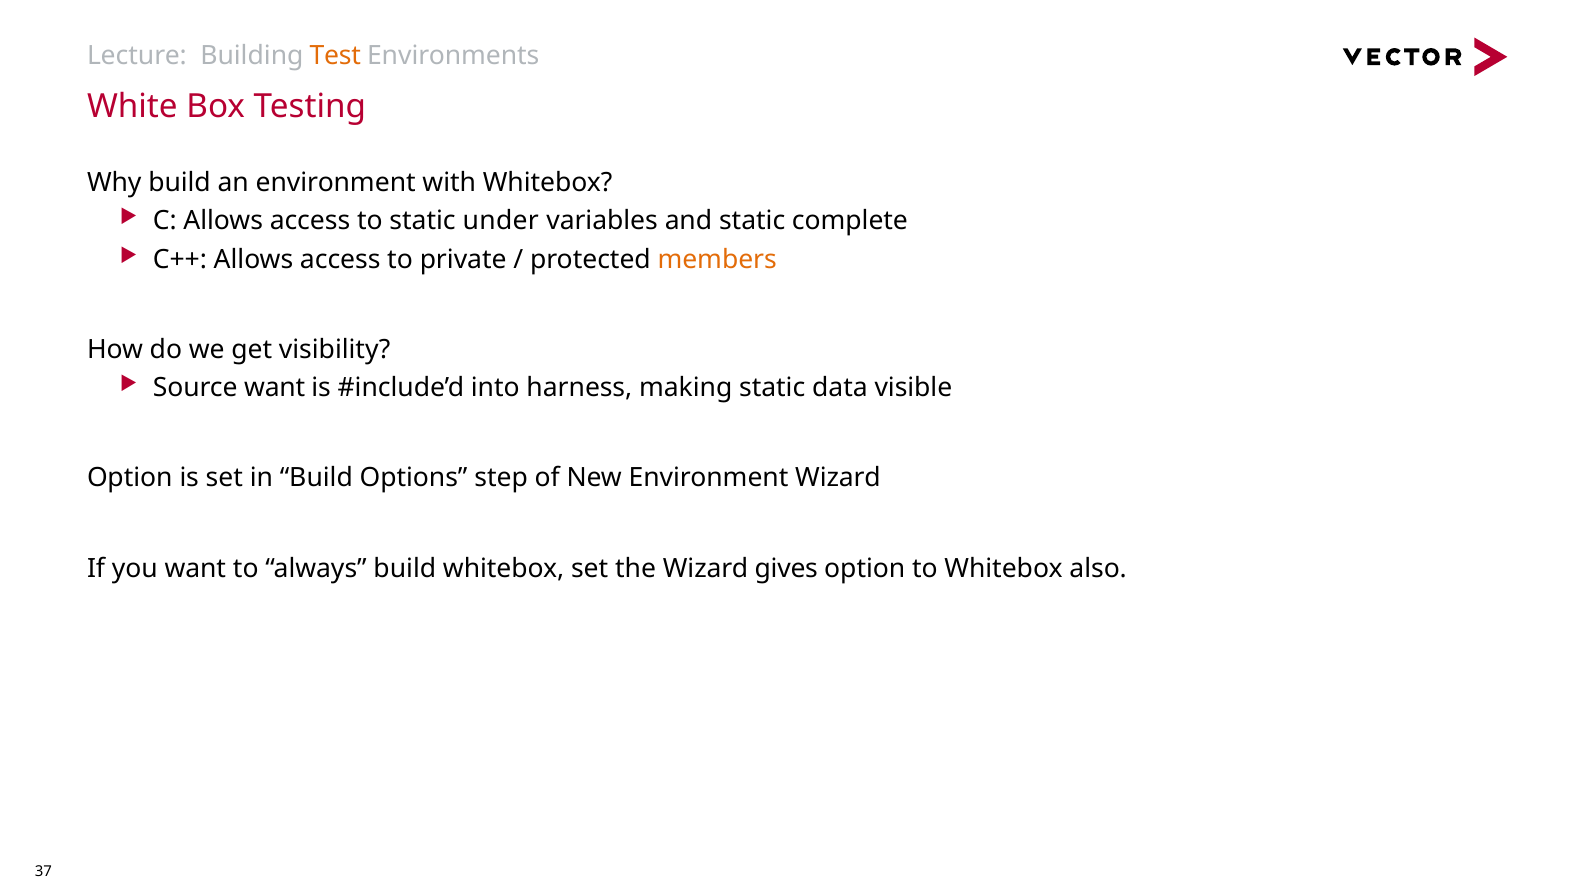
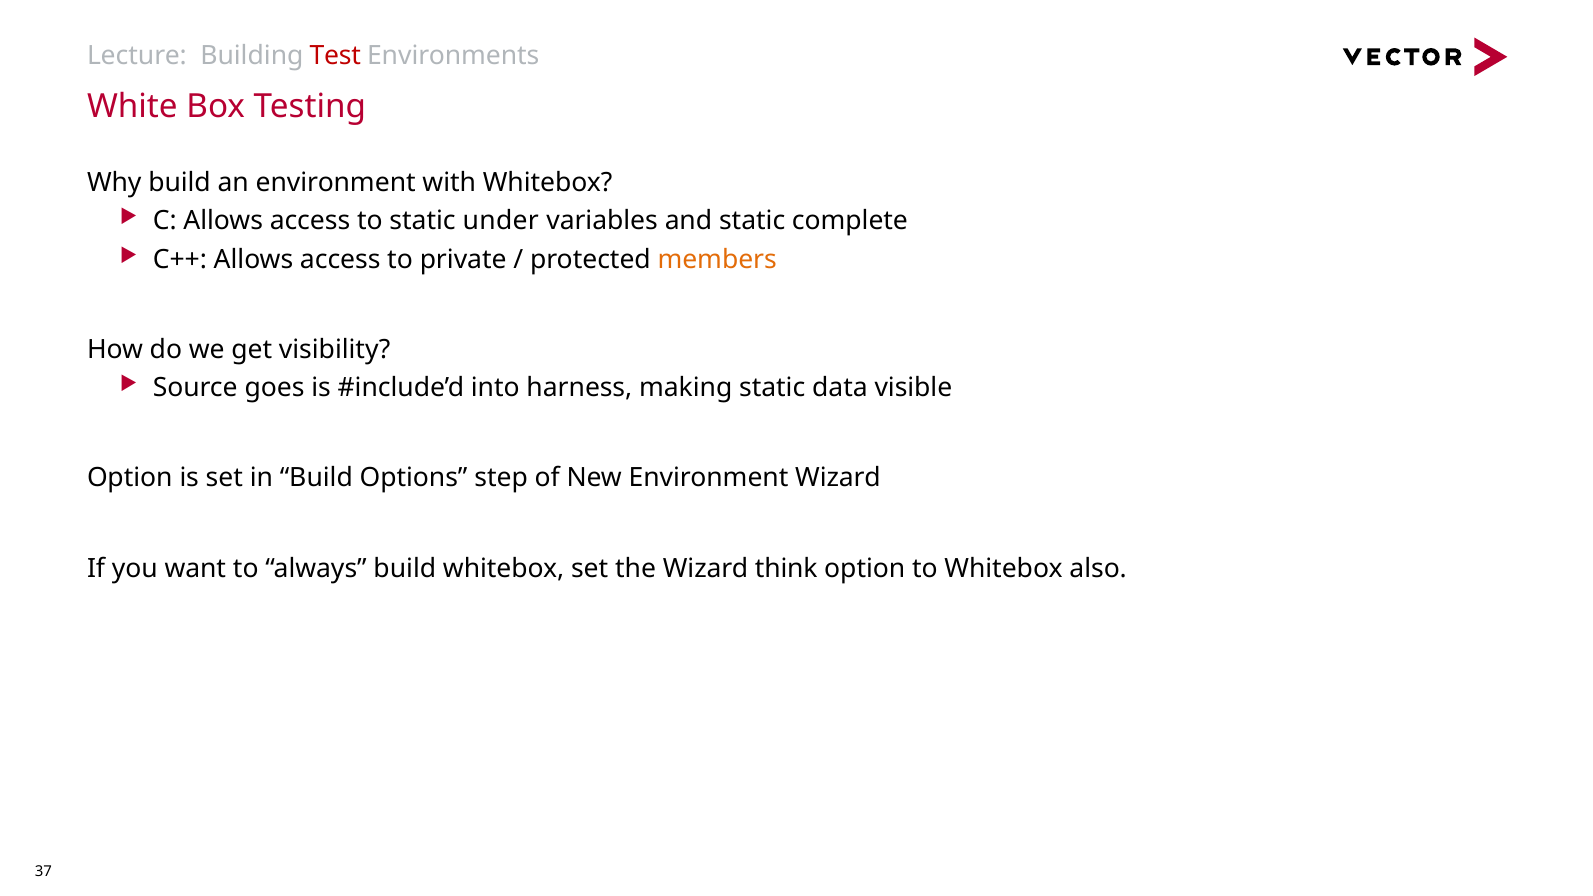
Test colour: orange -> red (335, 56)
Source want: want -> goes (275, 388)
gives: gives -> think (786, 568)
